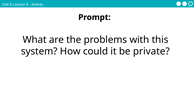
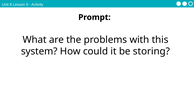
private: private -> storing (151, 51)
